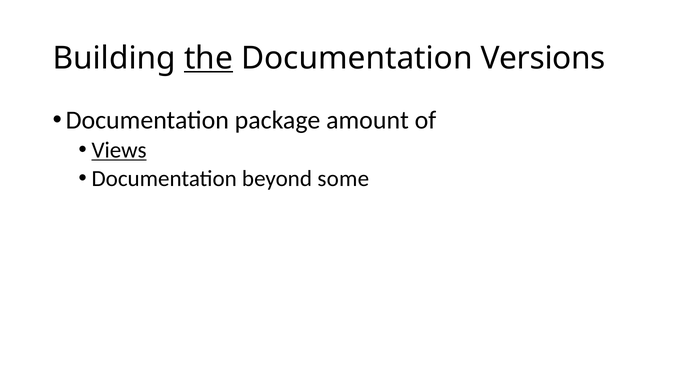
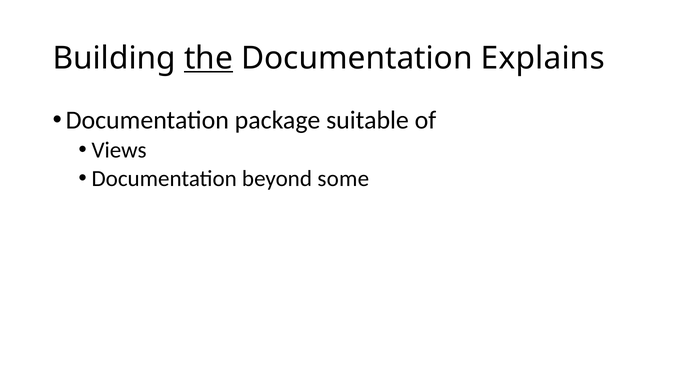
Versions: Versions -> Explains (543, 58)
amount: amount -> suitable (368, 120)
Views underline: present -> none (119, 150)
